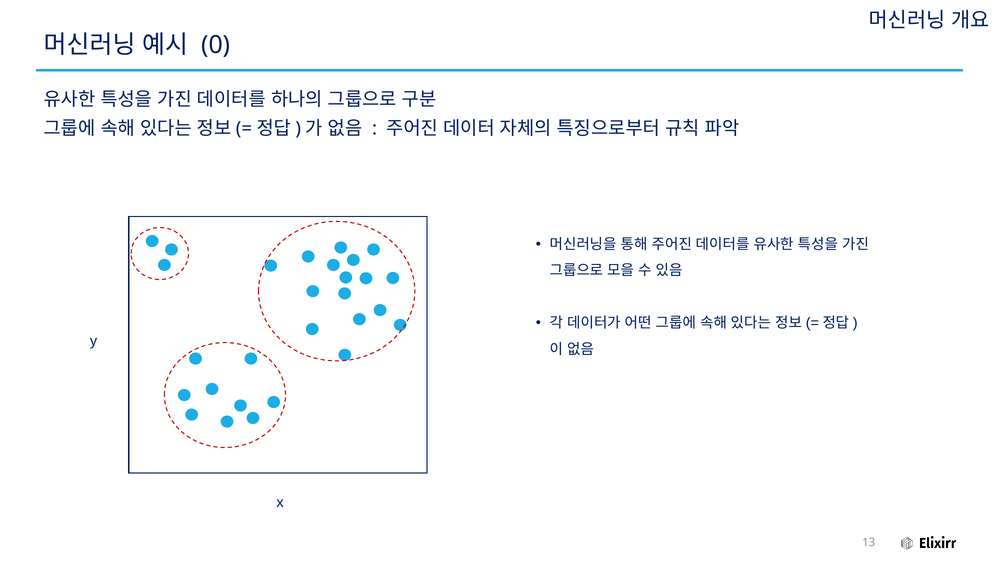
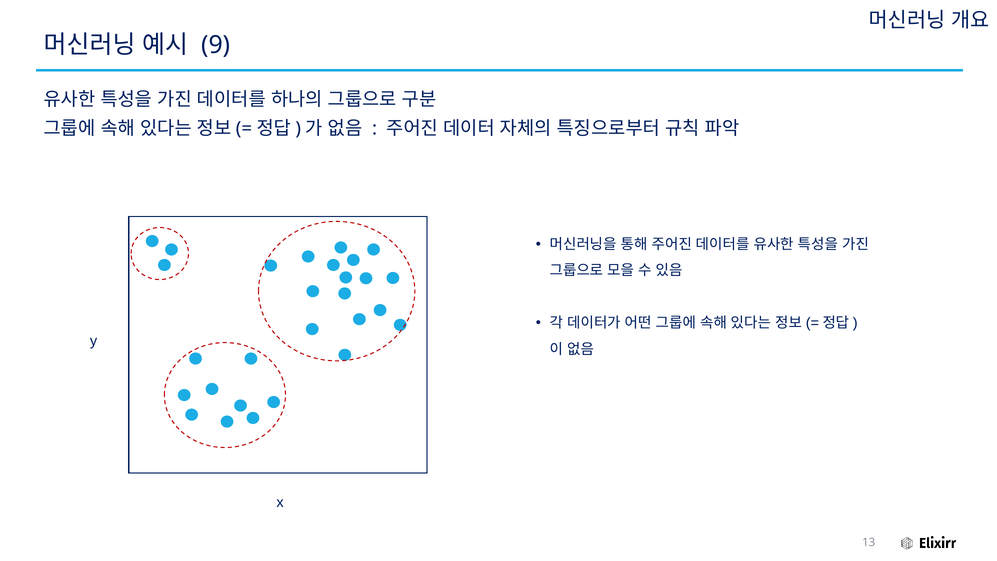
0: 0 -> 9 (216, 45)
